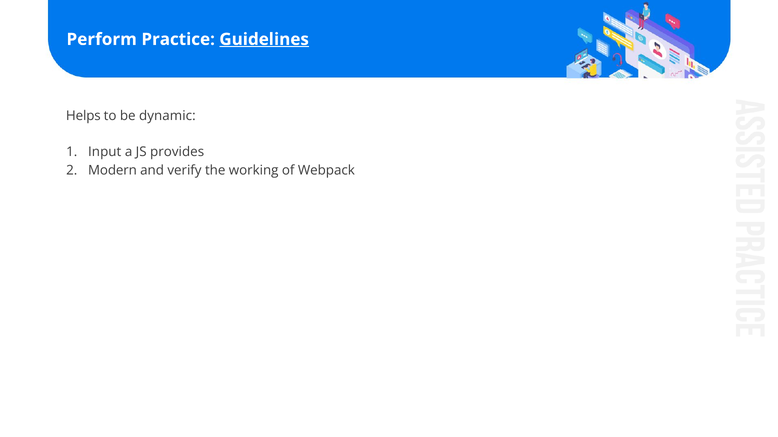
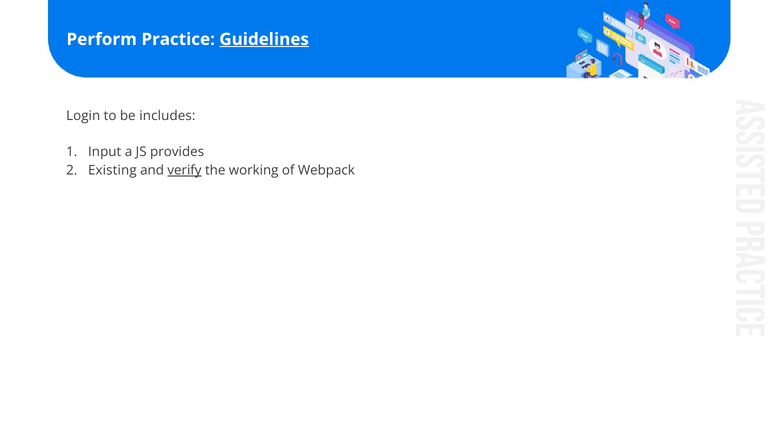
Helps: Helps -> Login (83, 116)
dynamic: dynamic -> includes (167, 116)
Modern: Modern -> Existing (112, 171)
verify underline: none -> present (184, 171)
